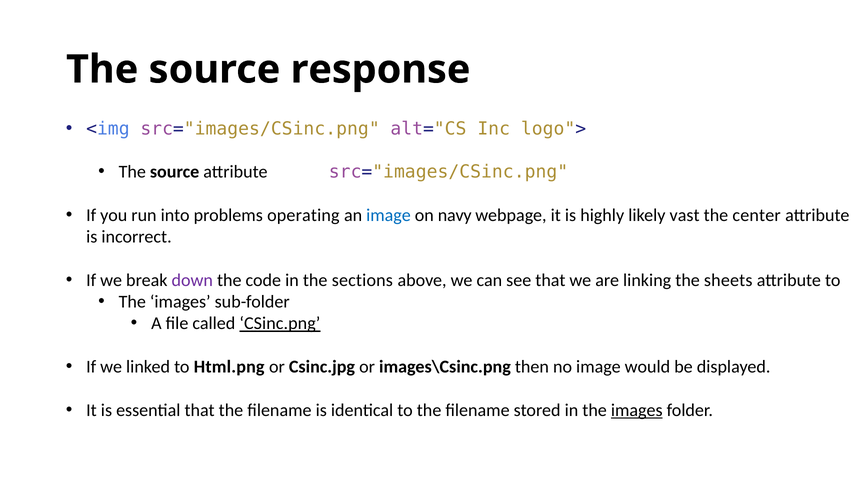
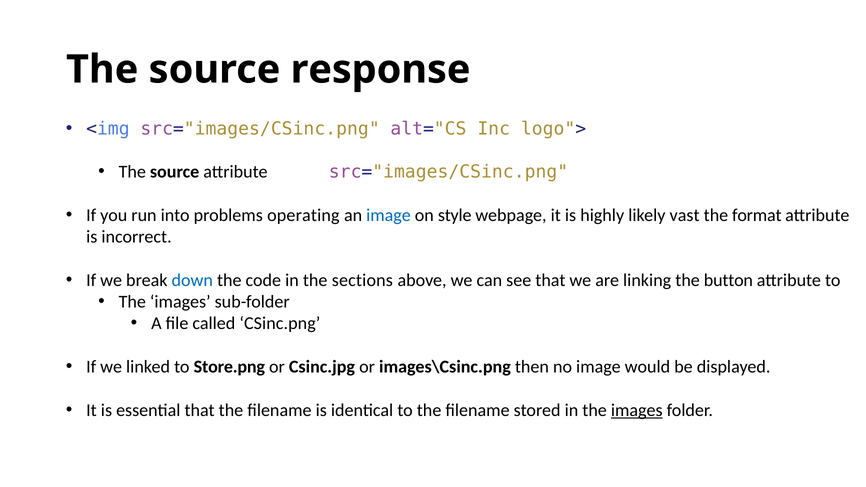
navy: navy -> style (455, 215)
center: center -> format (757, 215)
down colour: purple -> blue (192, 280)
sheets: sheets -> button (728, 280)
CSinc.png underline: present -> none (280, 324)
Html.png: Html.png -> Store.png (229, 367)
